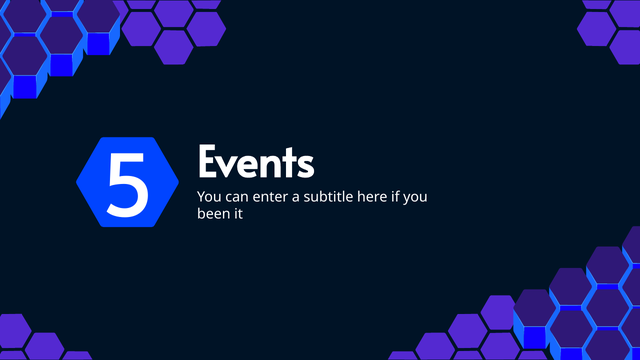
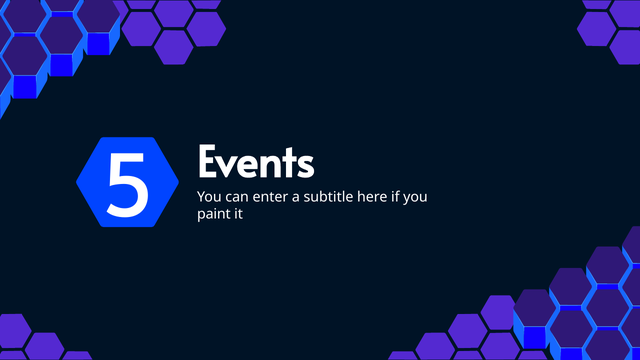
been: been -> paint (214, 214)
